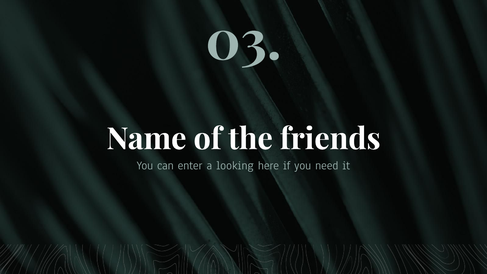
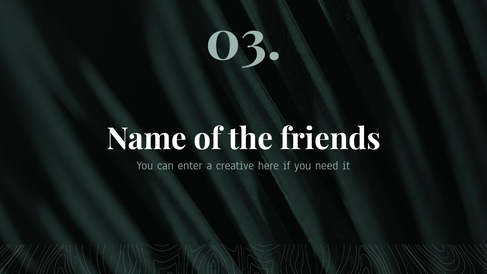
looking: looking -> creative (235, 165)
